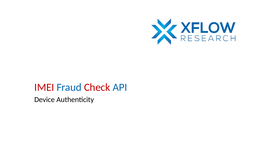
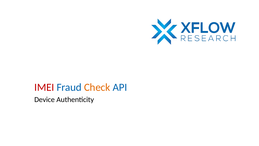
Check colour: red -> orange (97, 87)
